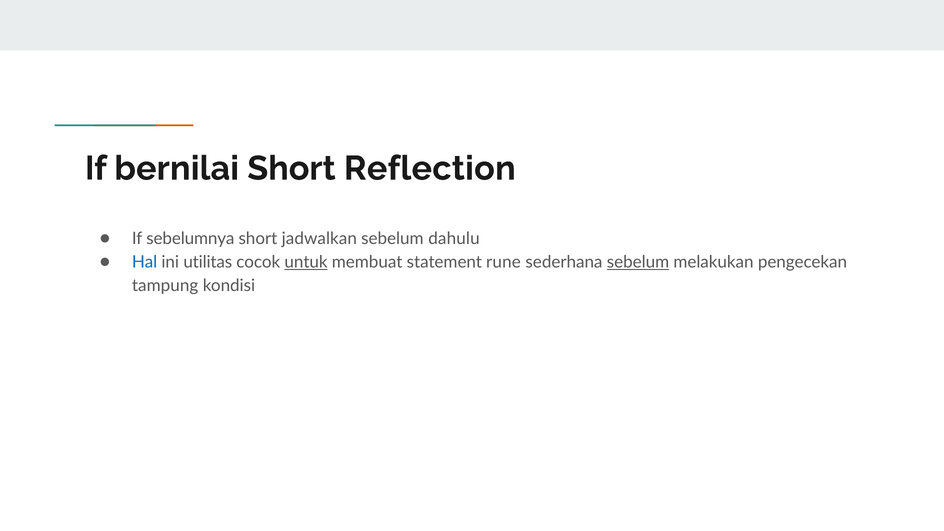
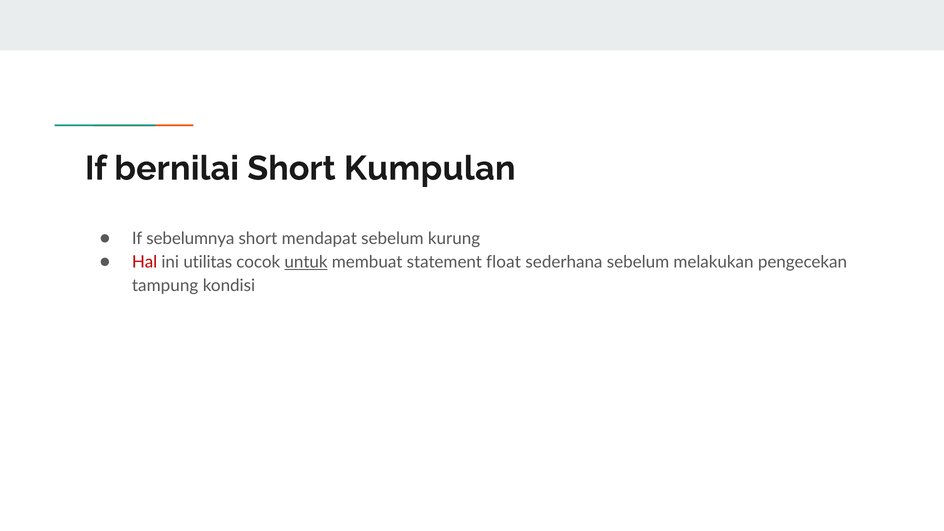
Reflection: Reflection -> Kumpulan (430, 168)
jadwalkan: jadwalkan -> mendapat (319, 239)
dahulu: dahulu -> kurung (454, 239)
Hal colour: blue -> red (145, 262)
rune: rune -> float (503, 262)
sebelum underline: present -> none (638, 262)
